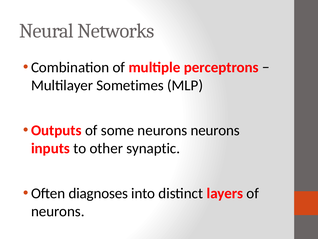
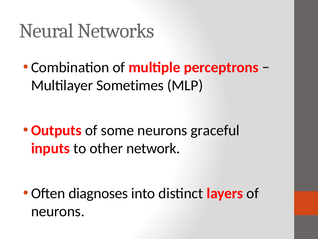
neurons neurons: neurons -> graceful (215, 130)
synaptic: synaptic -> network (153, 148)
